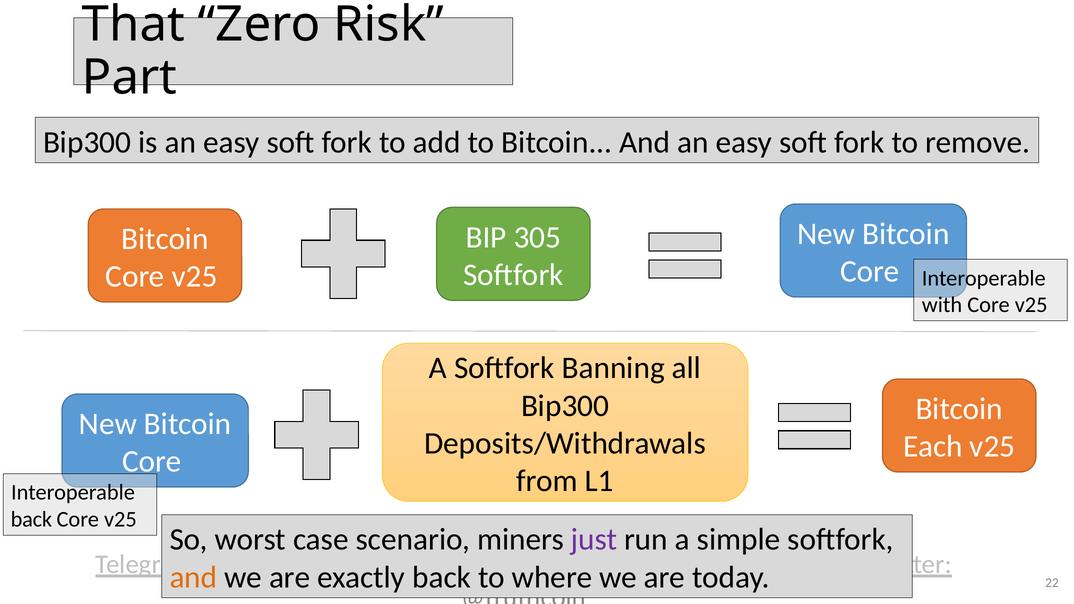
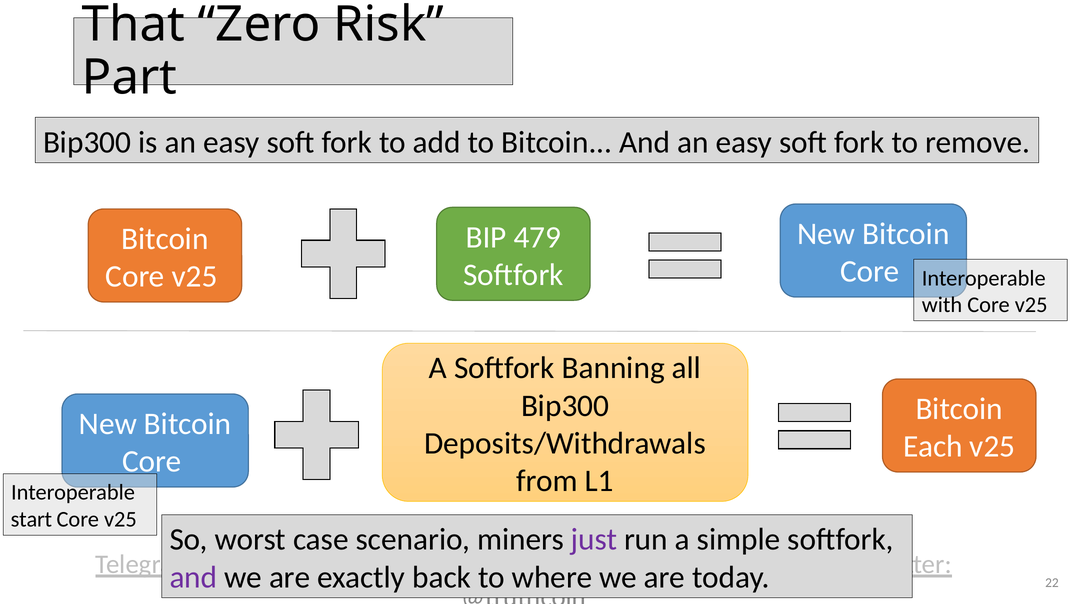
305: 305 -> 479 (537, 237)
back: back -> start (31, 520)
and colour: orange -> purple (193, 577)
